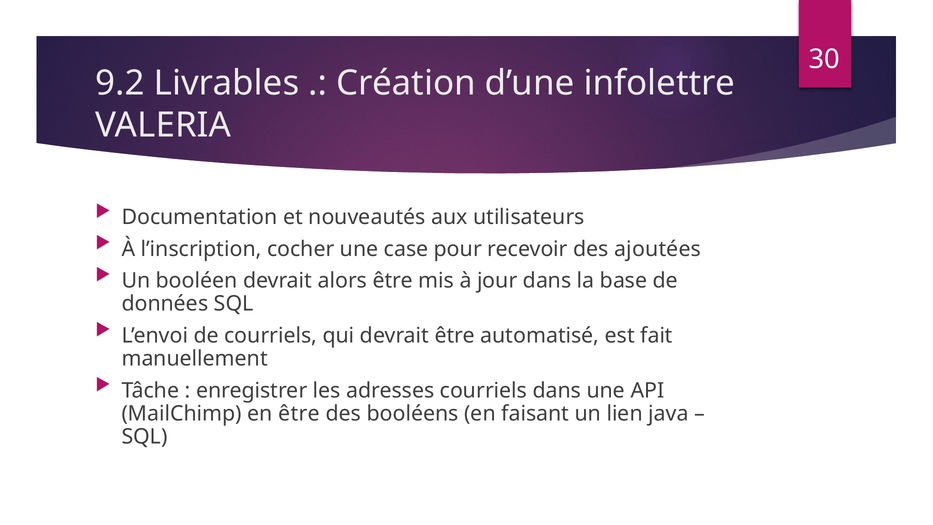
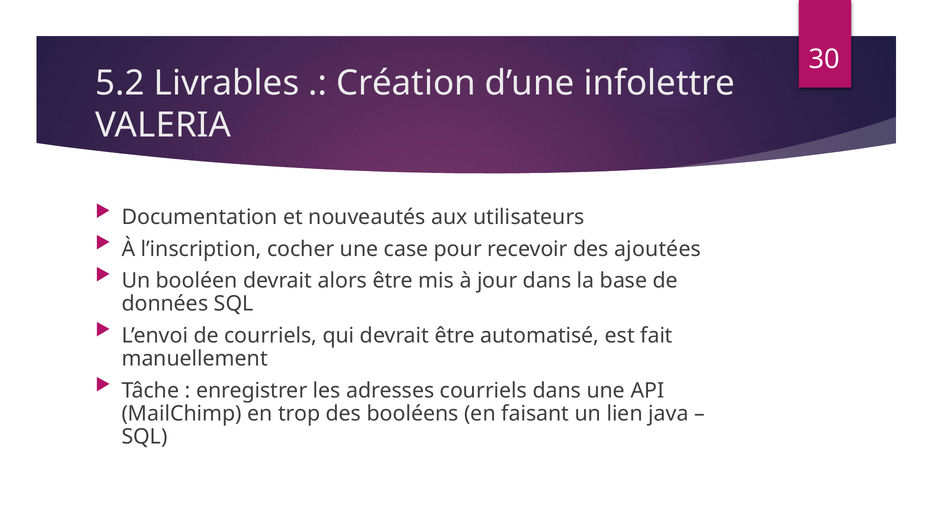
9.2: 9.2 -> 5.2 (120, 83)
en être: être -> trop (299, 414)
